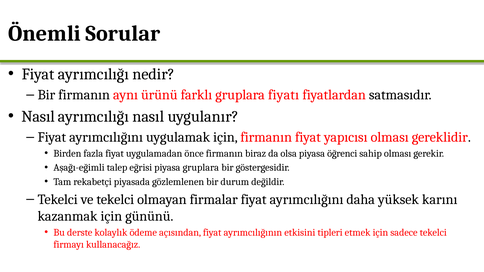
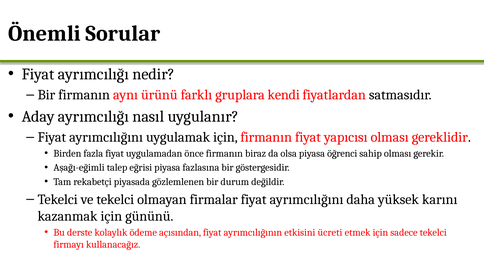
fiyatı: fiyatı -> kendi (284, 95)
Nasıl: Nasıl -> Aday (38, 117)
piyasa gruplara: gruplara -> fazlasına (201, 168)
tipleri: tipleri -> ücreti (330, 233)
